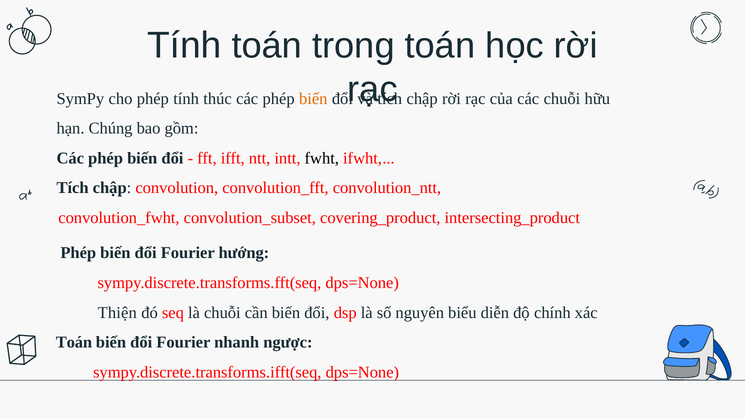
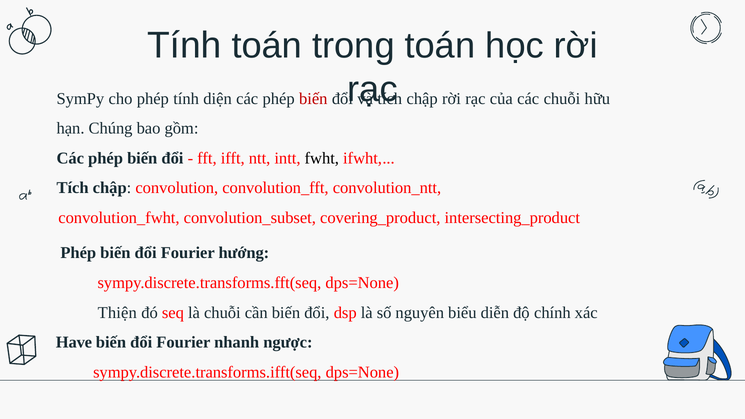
thúc: thúc -> diện (218, 99)
biến colour: orange -> red (313, 99)
Toán: Toán -> Have (74, 342)
